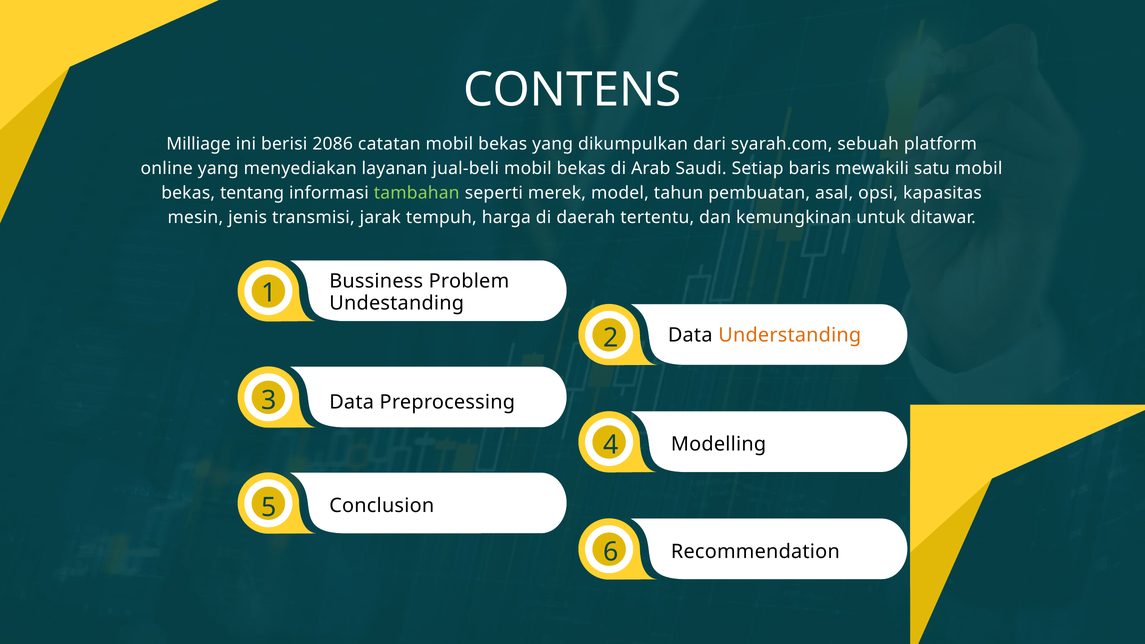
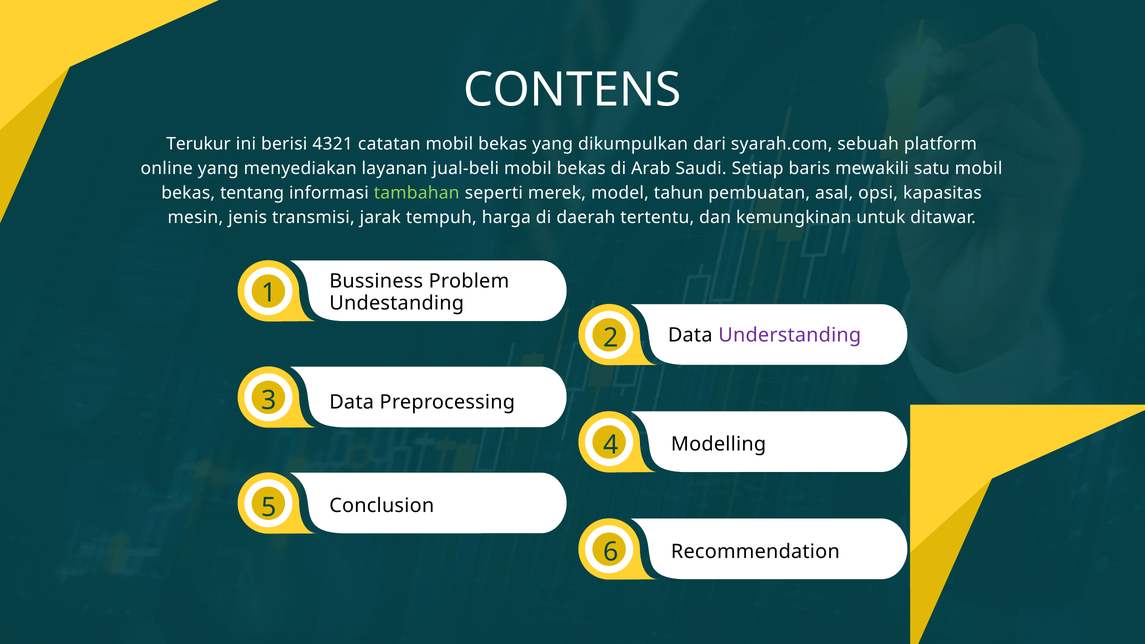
Milliage: Milliage -> Terukur (199, 144)
2086: 2086 -> 4321 (333, 144)
Understanding colour: orange -> purple (790, 335)
